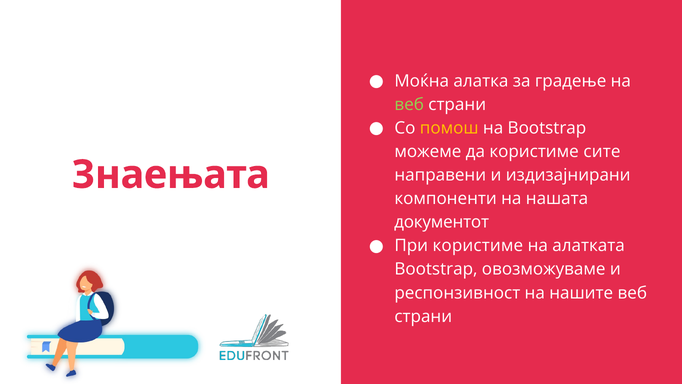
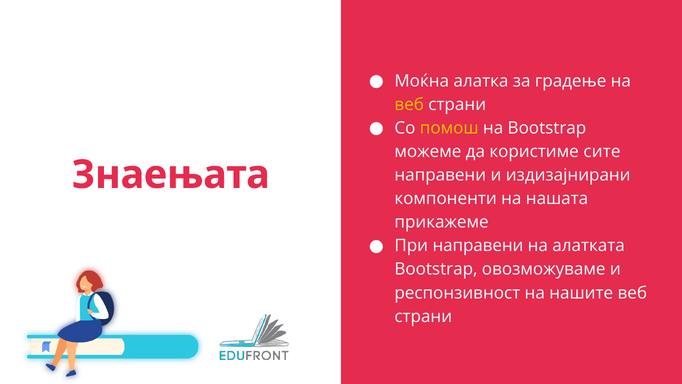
веб colour: light green -> yellow (409, 104)
документот: документот -> прикажеме (442, 222)
При користиме: користиме -> направени (478, 246)
